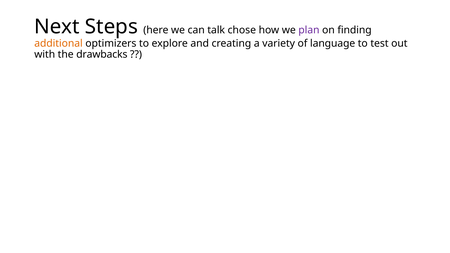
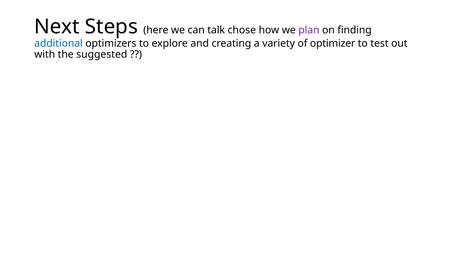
additional colour: orange -> blue (59, 43)
language: language -> optimizer (333, 43)
drawbacks: drawbacks -> suggested (102, 55)
